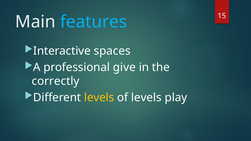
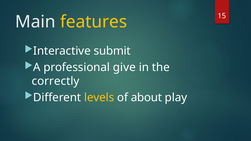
features colour: light blue -> yellow (94, 22)
spaces: spaces -> submit (112, 51)
of levels: levels -> about (146, 98)
